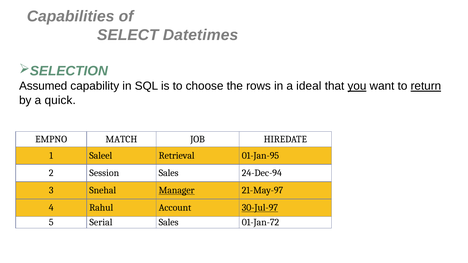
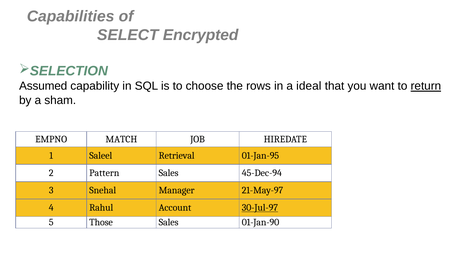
Datetimes: Datetimes -> Encrypted (201, 35)
you underline: present -> none (357, 86)
quick: quick -> sham (60, 100)
Session: Session -> Pattern (104, 173)
24-Dec-94: 24-Dec-94 -> 45-Dec-94 (262, 173)
Manager underline: present -> none (177, 190)
Serial: Serial -> Those (101, 222)
01-Jan-72: 01-Jan-72 -> 01-Jan-90 (261, 222)
